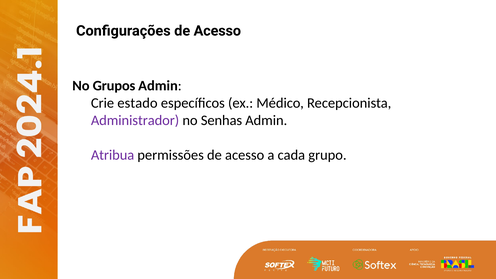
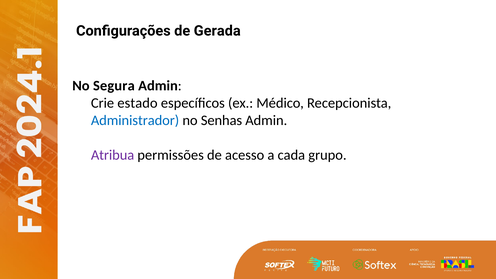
Configurações de Acesso: Acesso -> Gerada (217, 31)
Grupos: Grupos -> Segura (114, 86)
Administrador colour: purple -> blue (135, 120)
